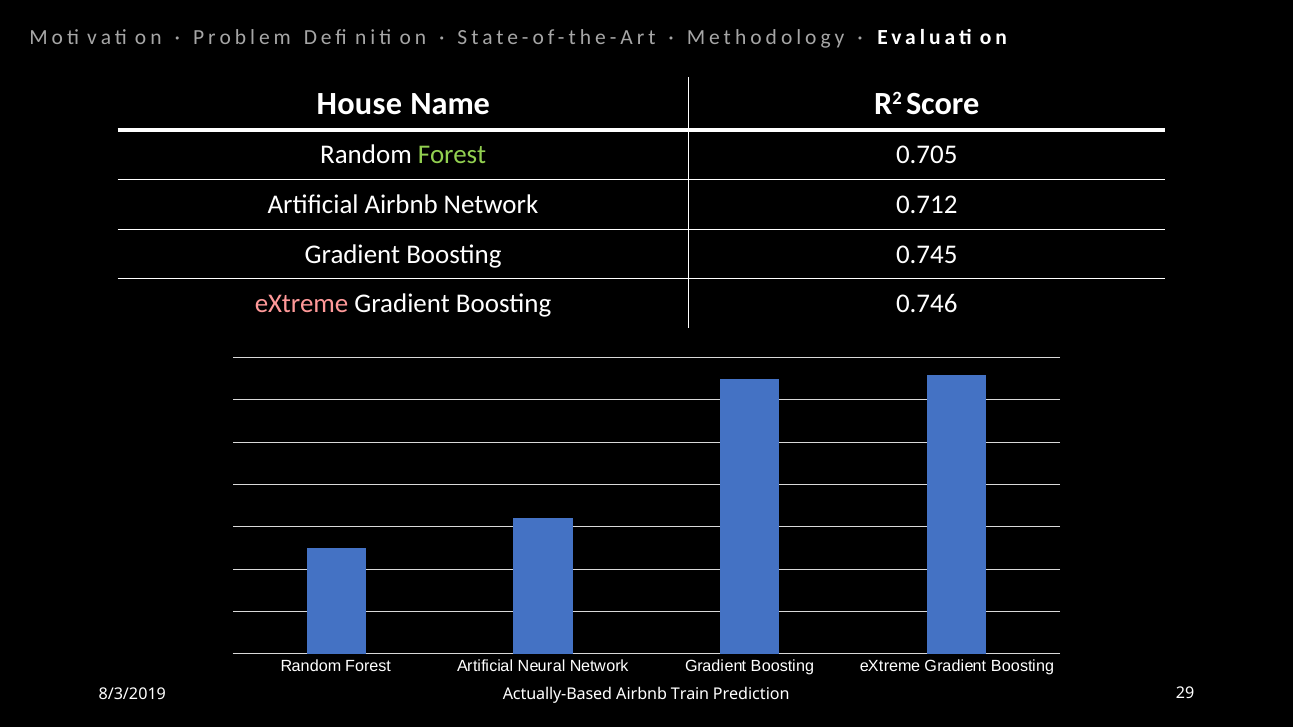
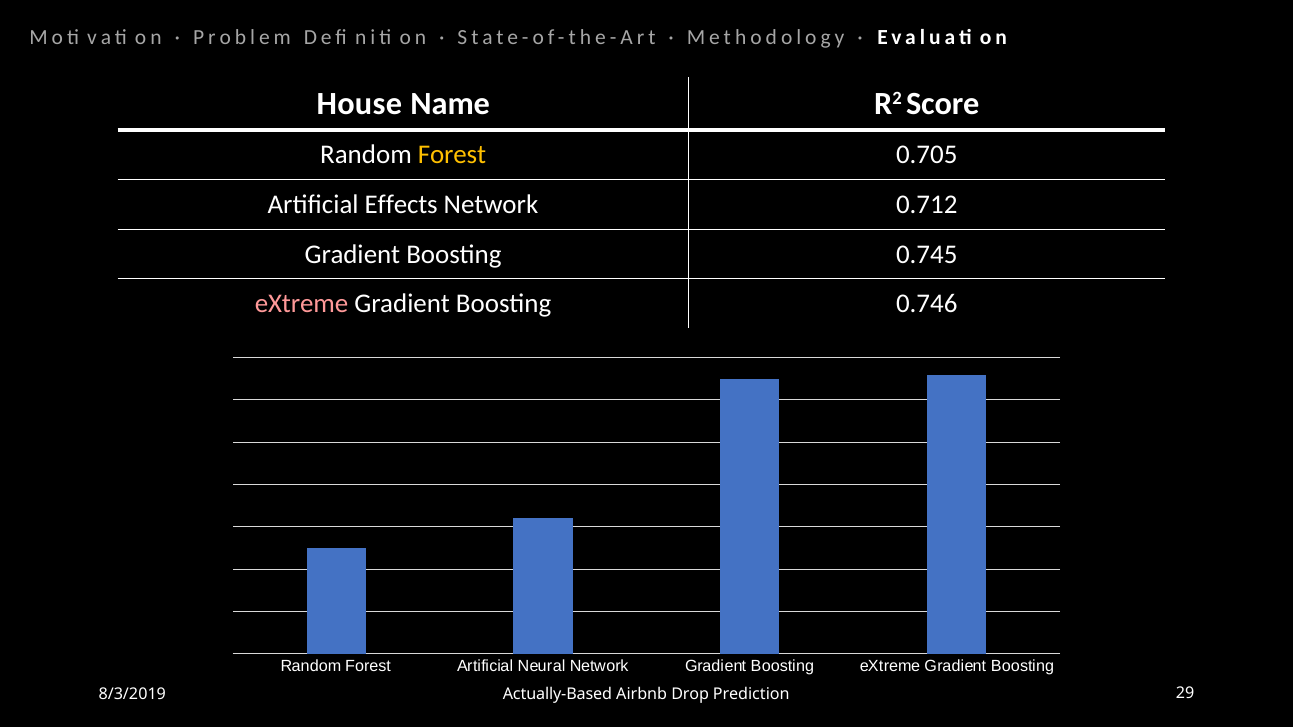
Forest colour: light green -> yellow (452, 155)
Artificial Airbnb: Airbnb -> Effects (401, 205)
Train: Train -> Drop (690, 695)
